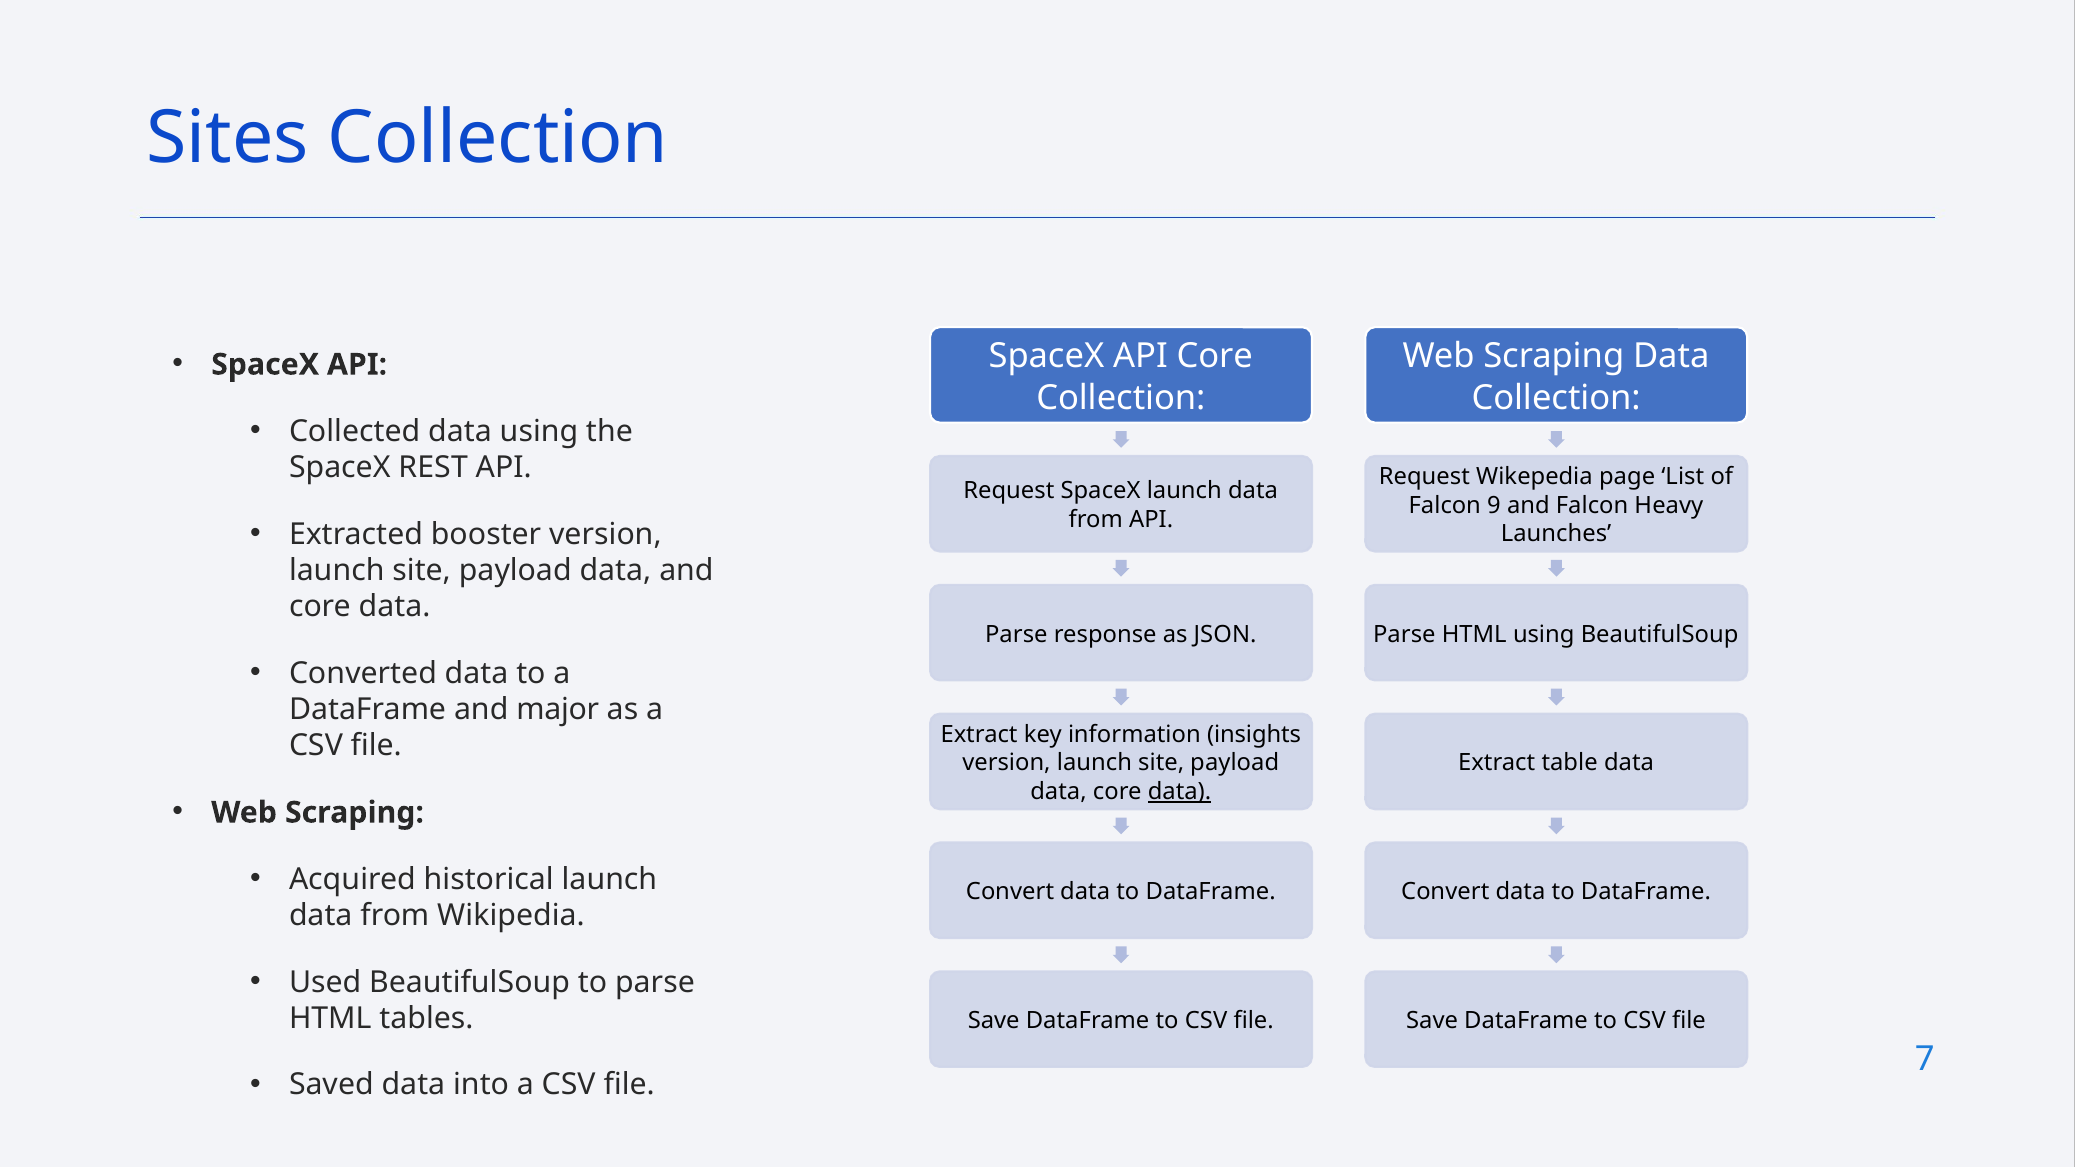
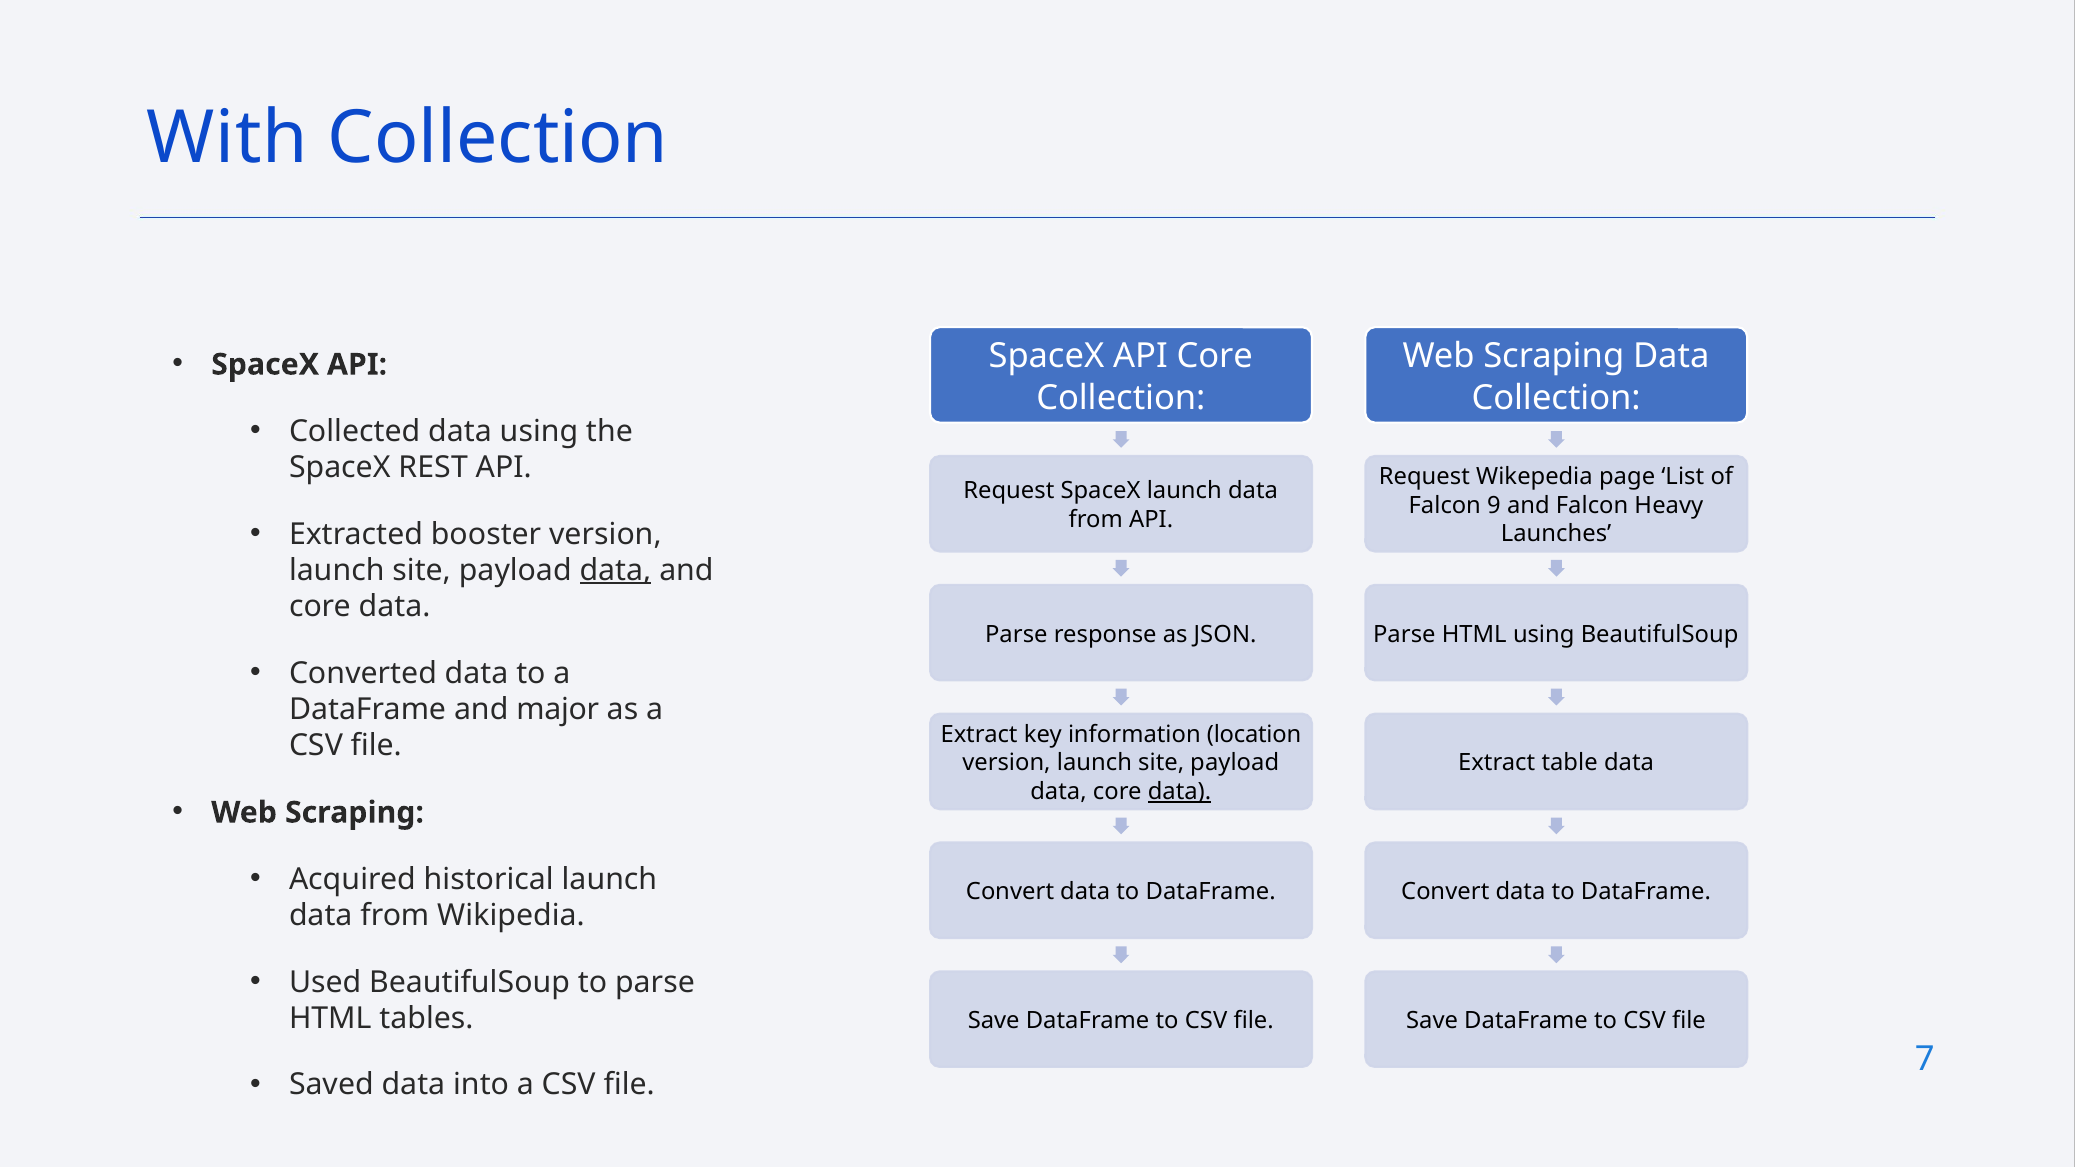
Sites: Sites -> With (227, 139)
data underline: none -> present (615, 570)
insights: insights -> location (1254, 735)
